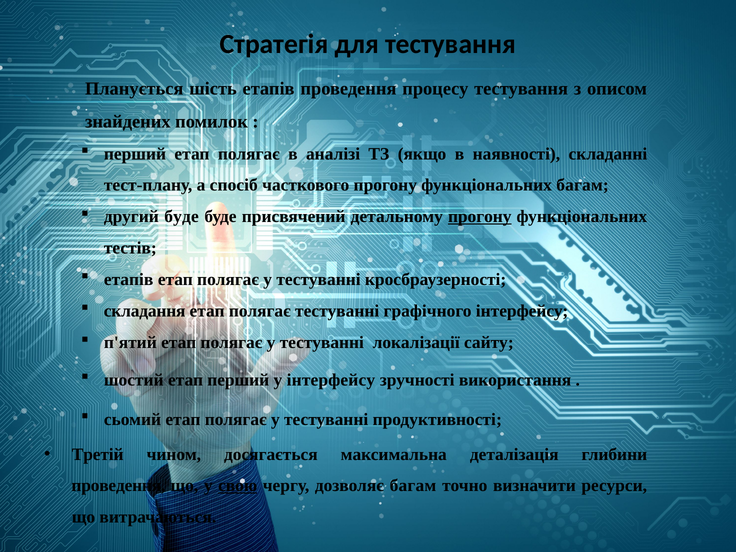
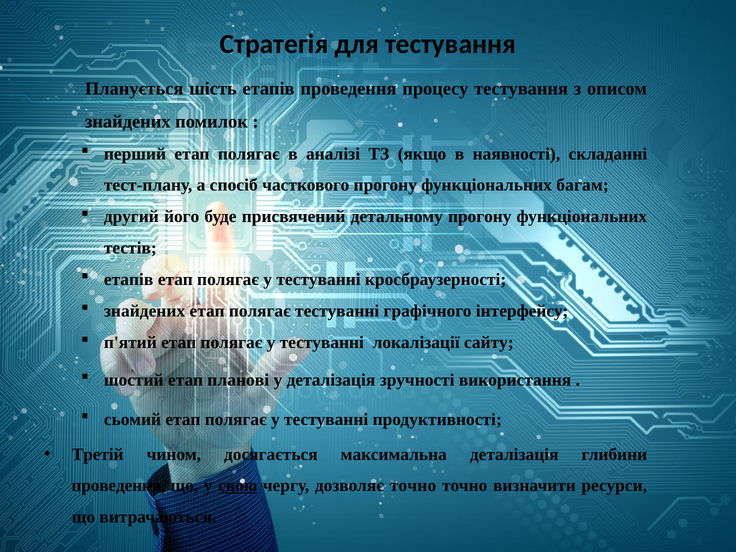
другий буде: буде -> його (182, 217)
прогону underline: present -> none (480, 217)
складання: складання -> знайдених (145, 311)
етап перший: перший -> планові (238, 380)
у інтерфейсу: інтерфейсу -> деталізація (331, 380)
дозволяє багам: багам -> точно (413, 486)
